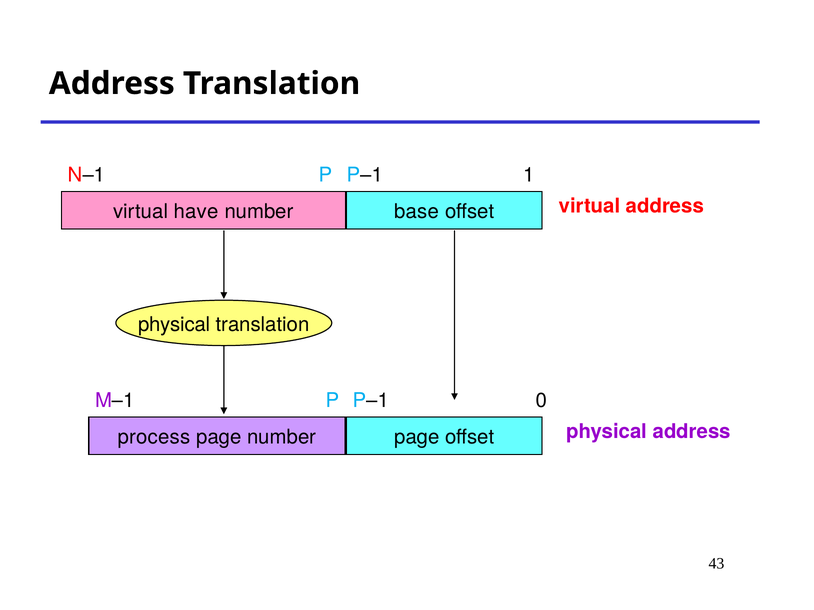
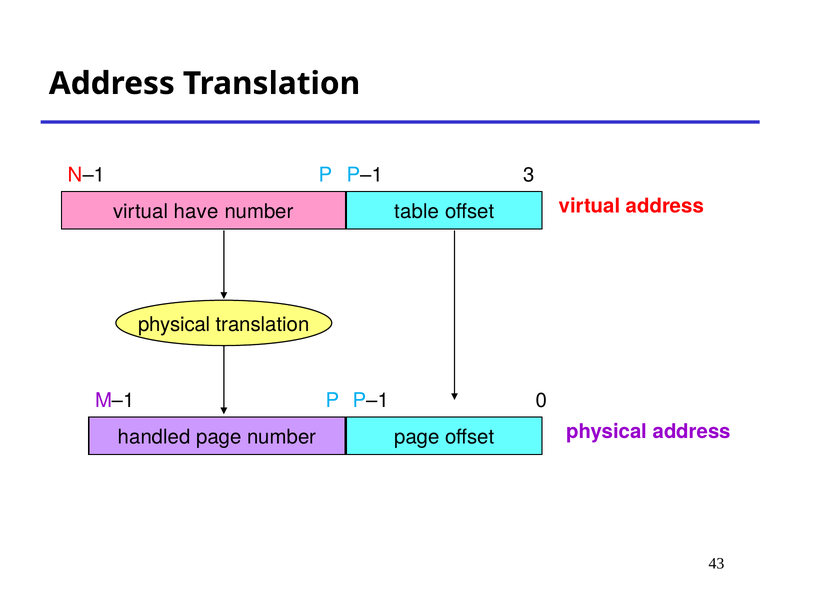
1: 1 -> 3 (529, 175)
base: base -> table (417, 212)
process: process -> handled (154, 437)
